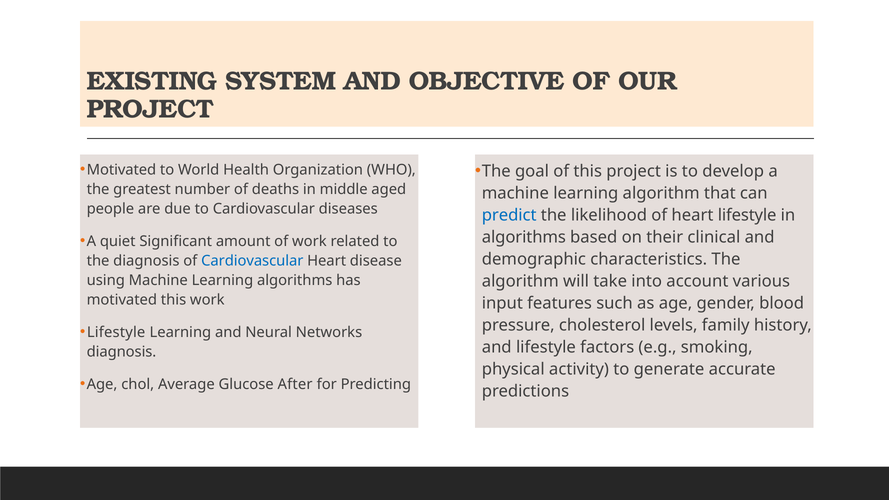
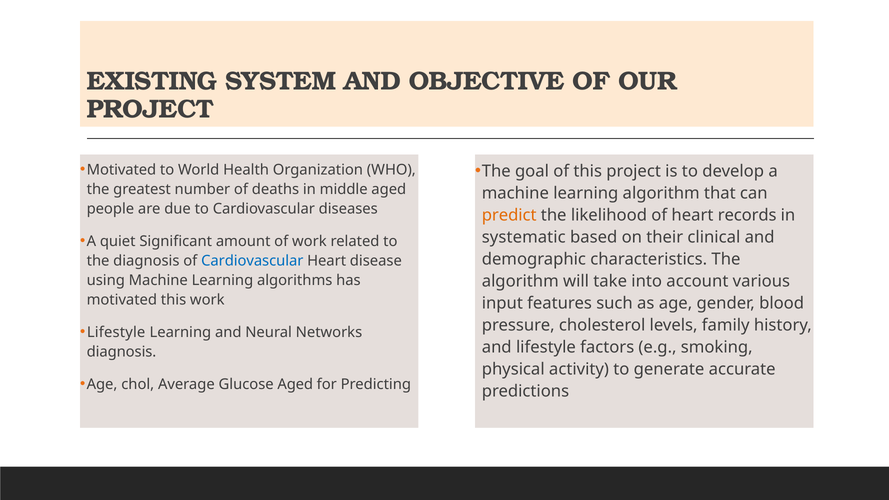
predict colour: blue -> orange (509, 215)
heart lifestyle: lifestyle -> records (747, 215)
algorithms: algorithms -> systematic (524, 237)
Glucose After: After -> Aged (295, 384)
